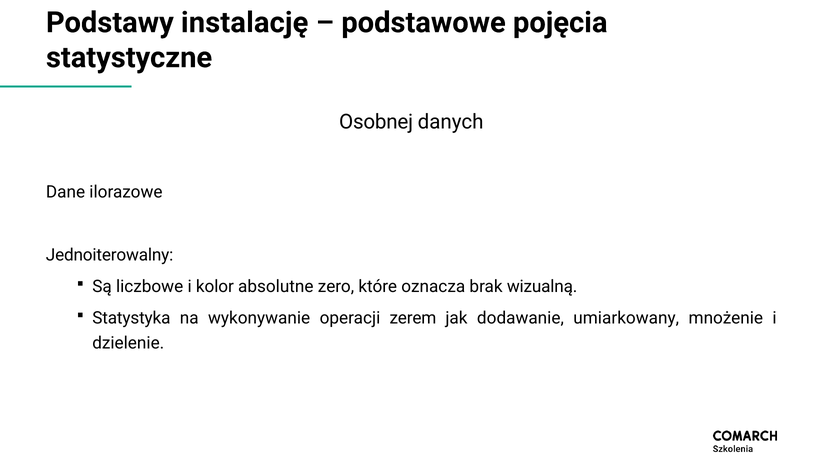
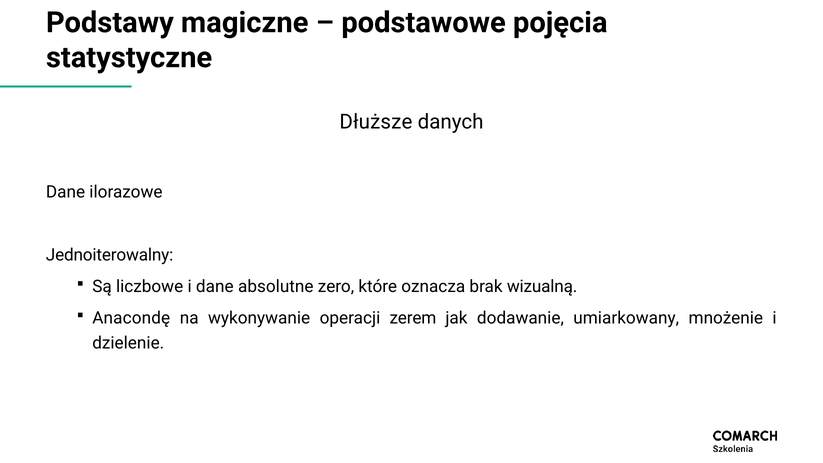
instalację: instalację -> magiczne (245, 23)
Osobnej: Osobnej -> Dłuższe (376, 122)
i kolor: kolor -> dane (215, 287)
Statystyka: Statystyka -> Anacondę (131, 318)
